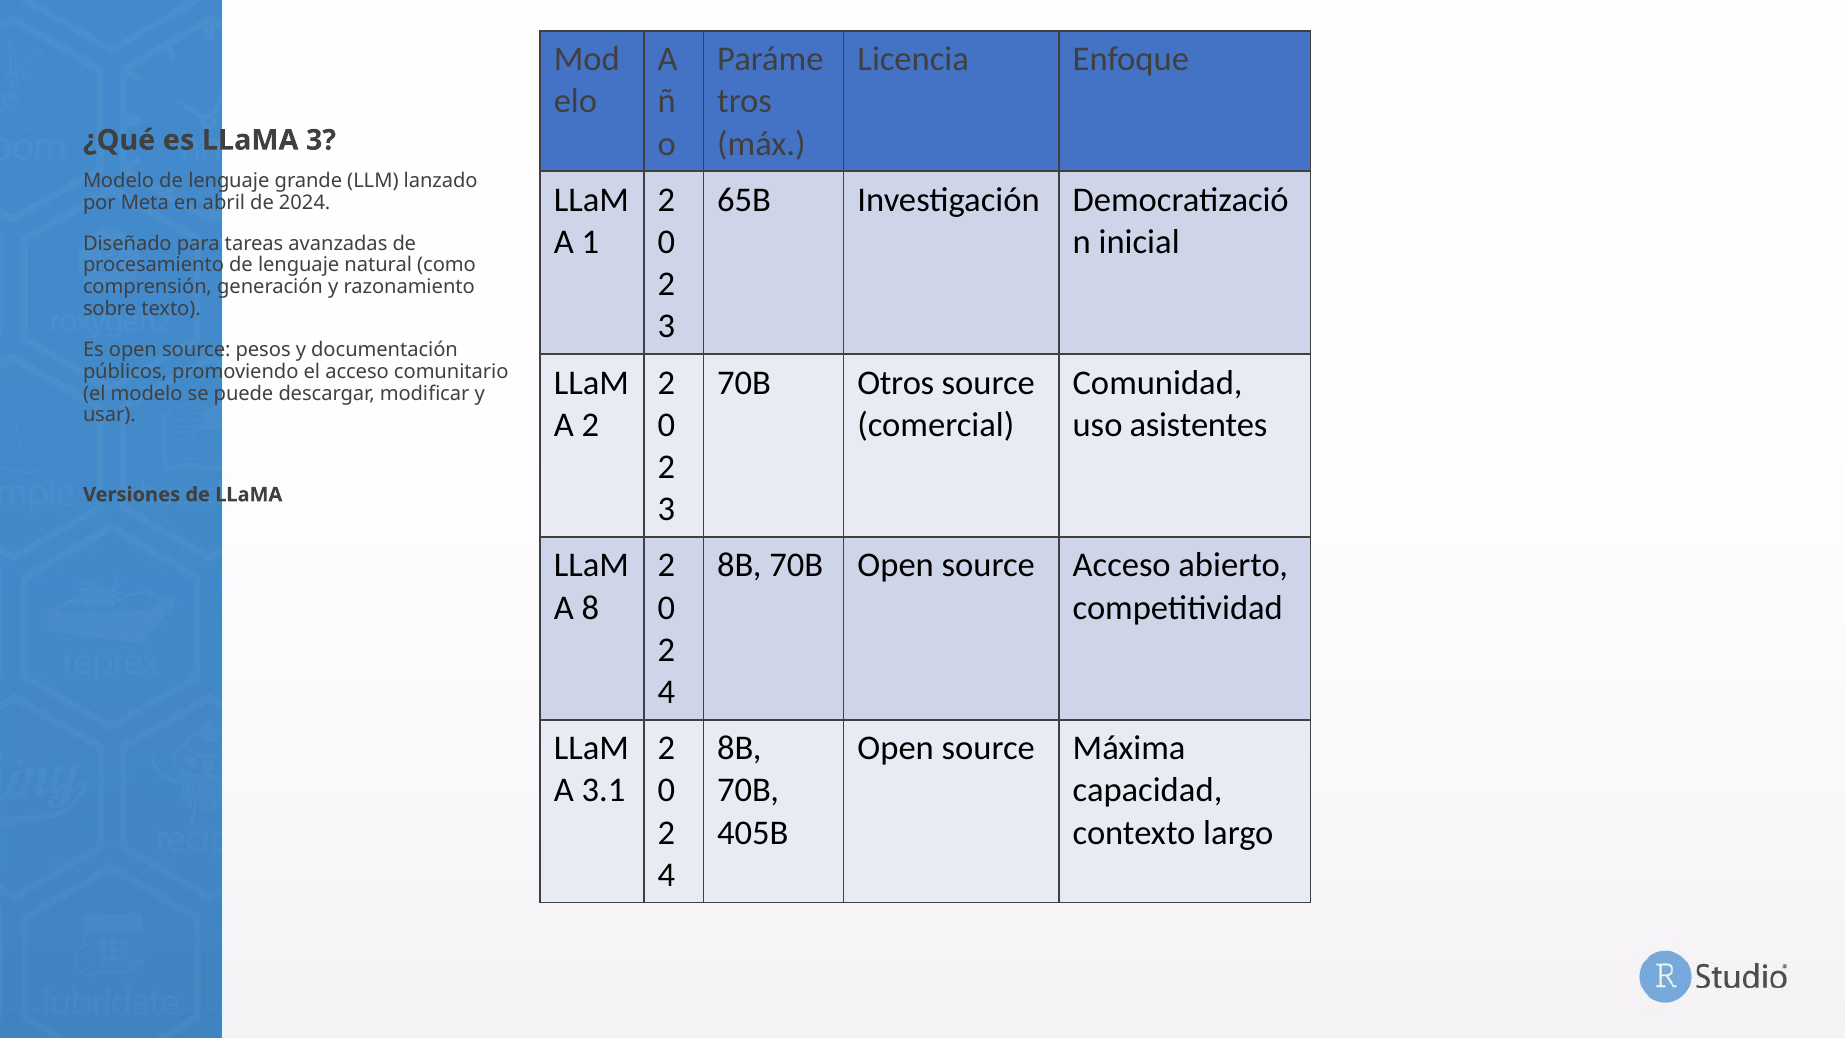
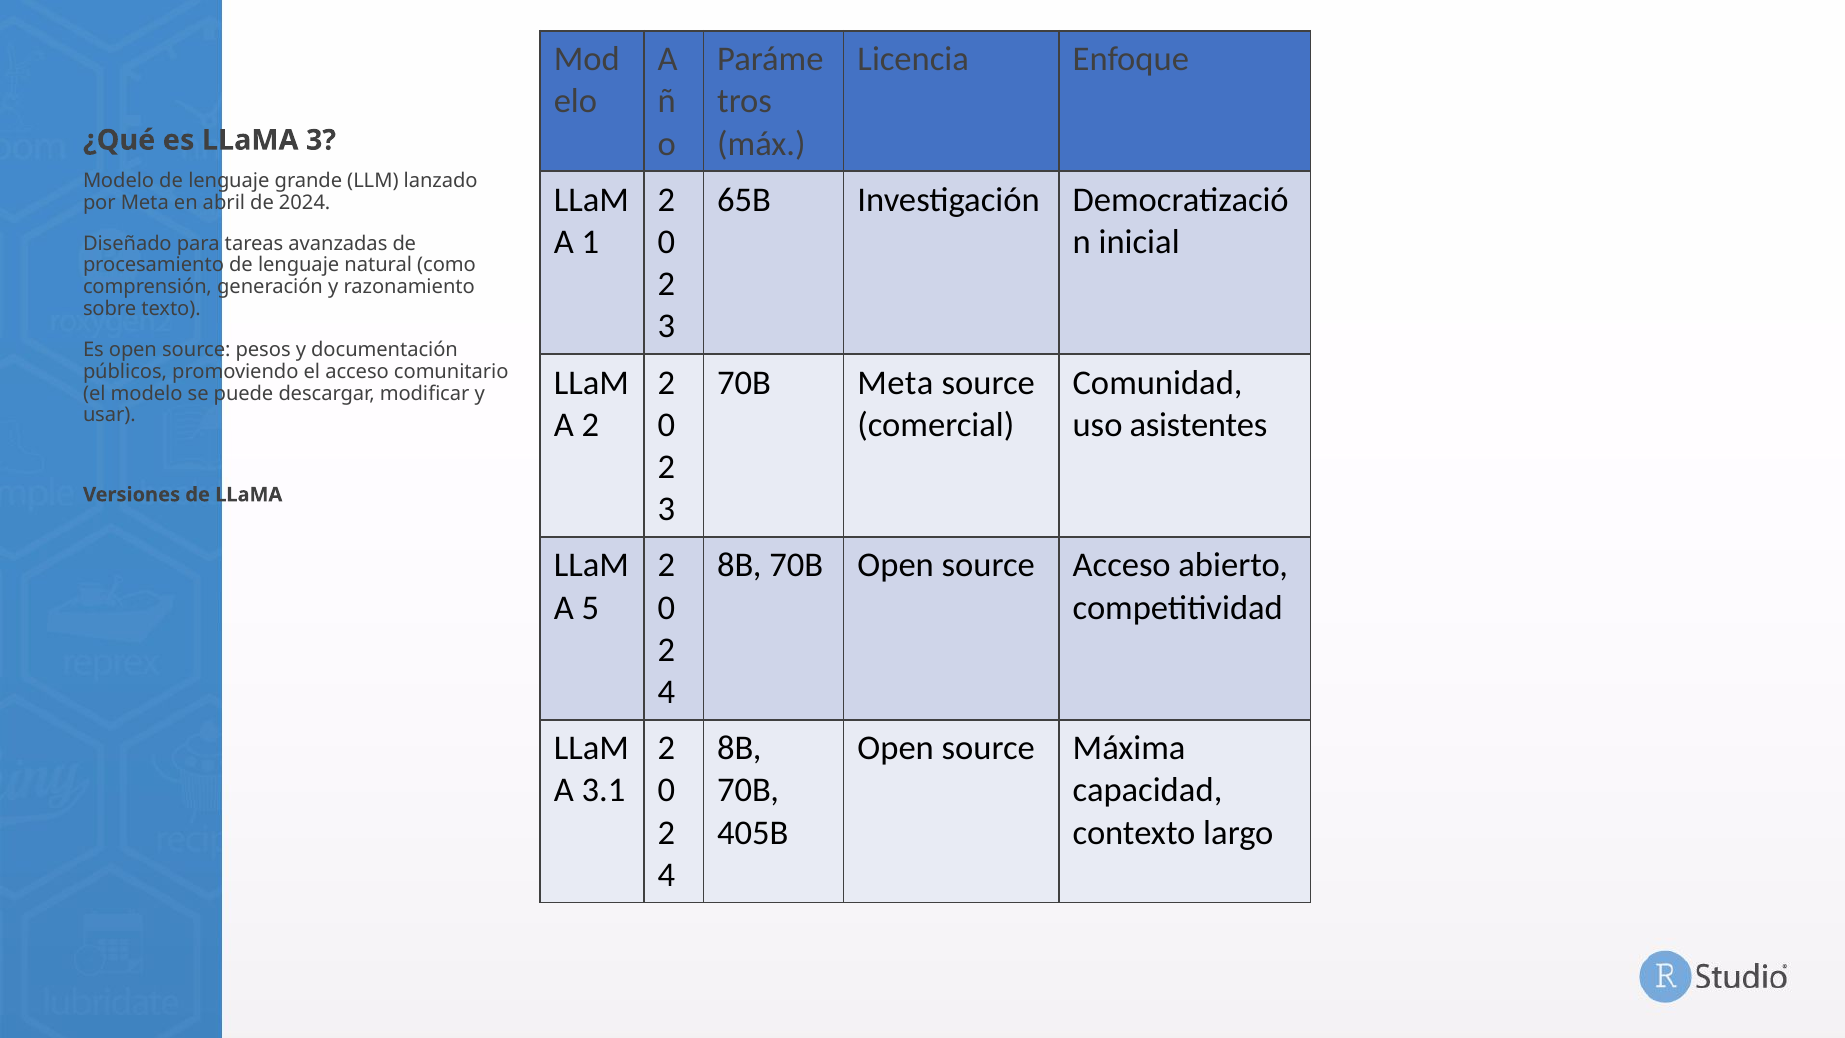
70B Otros: Otros -> Meta (895, 383)
8: 8 -> 5 (590, 608)
